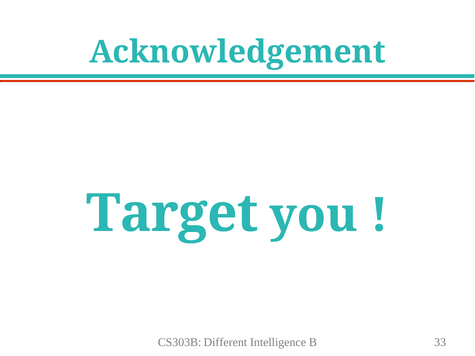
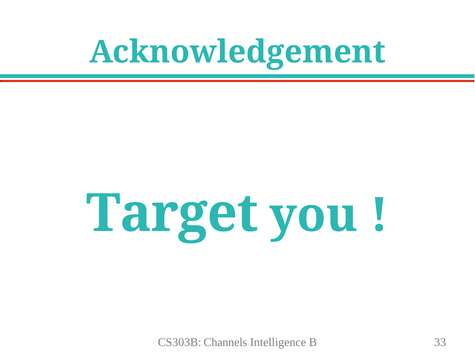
Different: Different -> Channels (225, 343)
